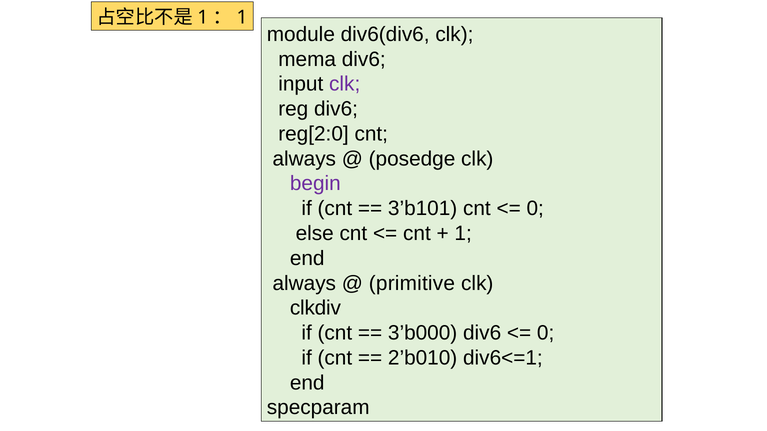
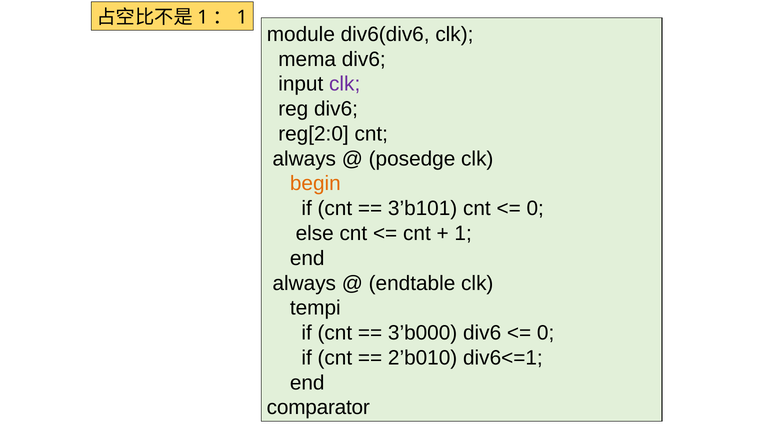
begin colour: purple -> orange (315, 184)
primitive: primitive -> endtable (412, 283)
clkdiv: clkdiv -> tempi (315, 308)
specparam: specparam -> comparator (318, 408)
